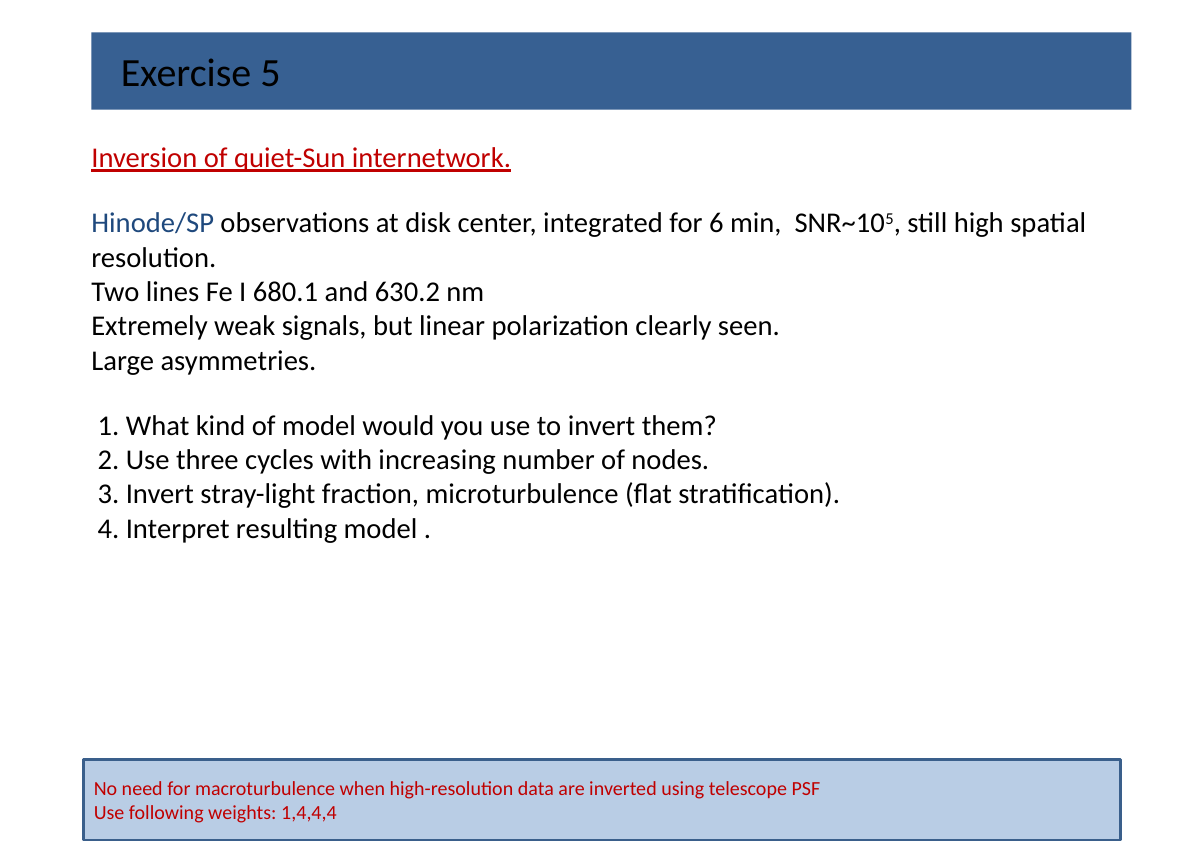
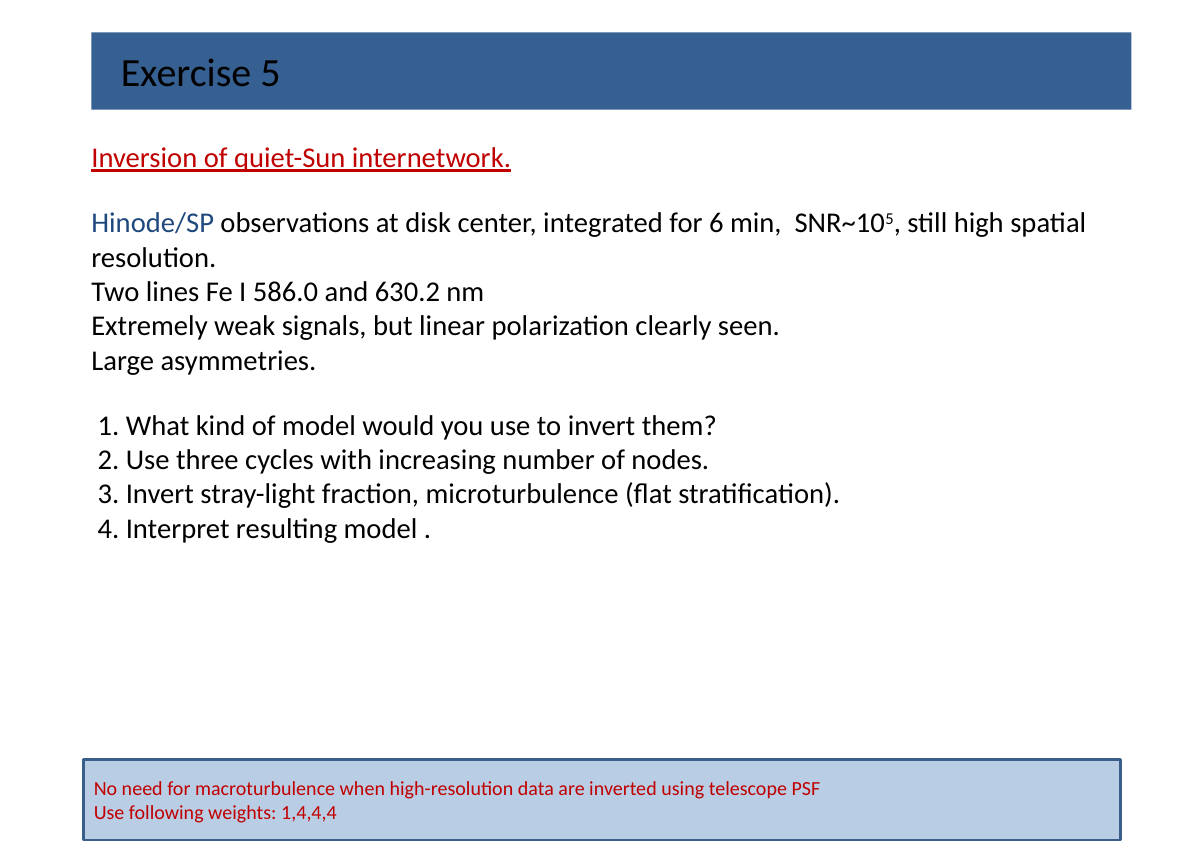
680.1: 680.1 -> 586.0 (285, 292)
